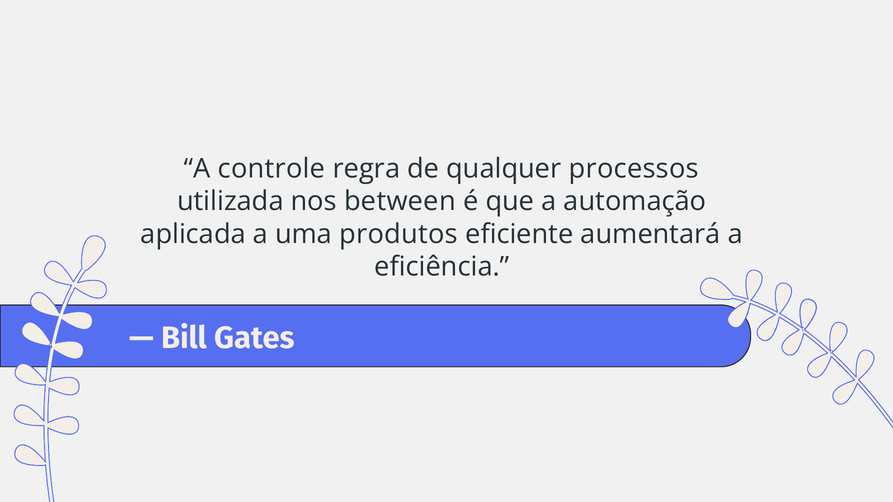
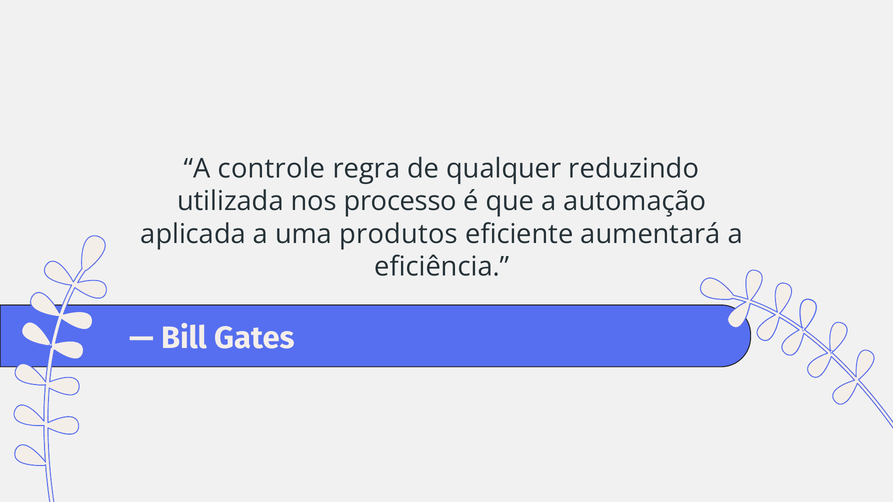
processos: processos -> reduzindo (634, 169)
between: between -> processo (400, 202)
